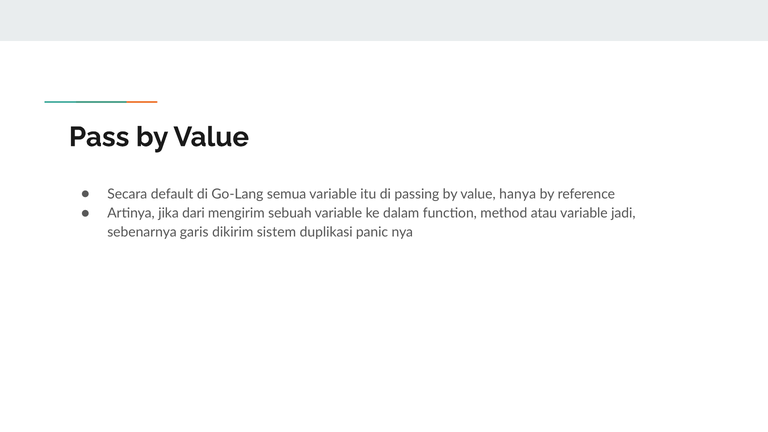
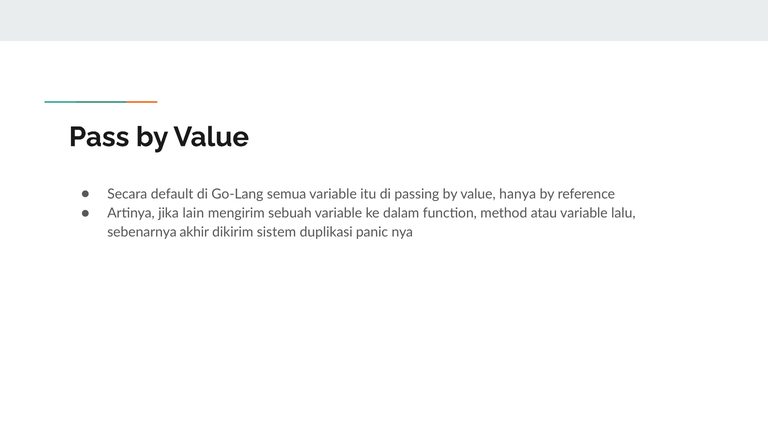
dari: dari -> lain (193, 213)
jadi: jadi -> lalu (623, 213)
garis: garis -> akhir (194, 232)
